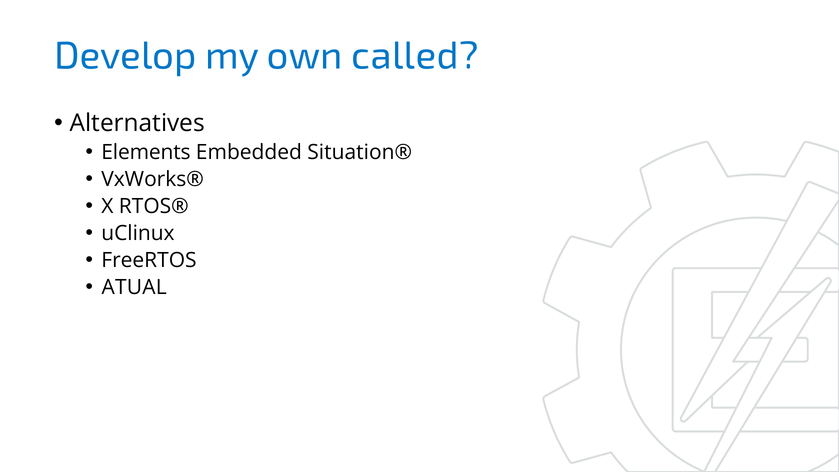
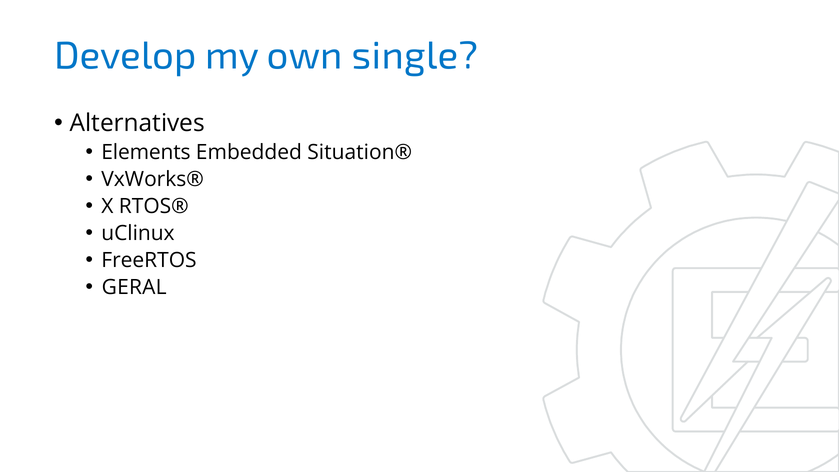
called: called -> single (415, 56)
ATUAL: ATUAL -> GERAL (134, 287)
